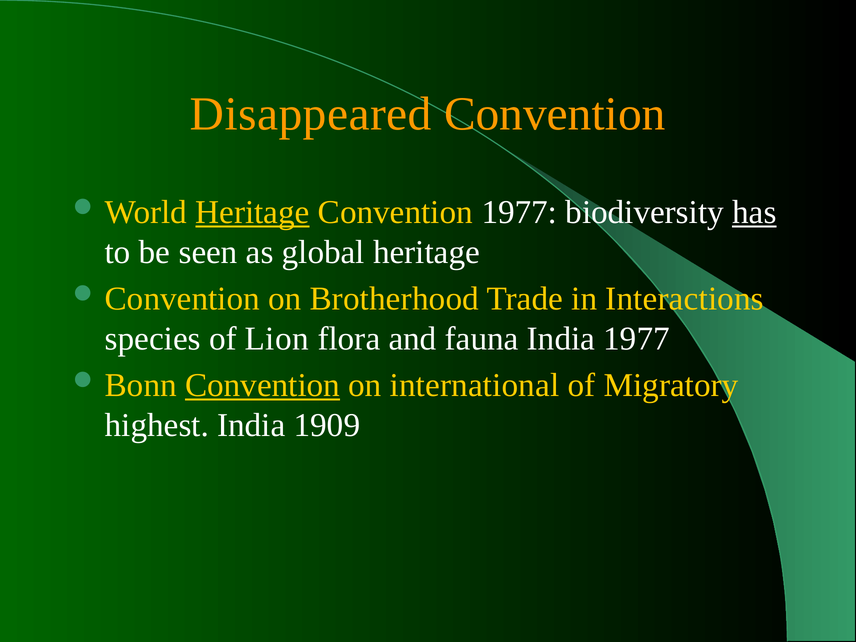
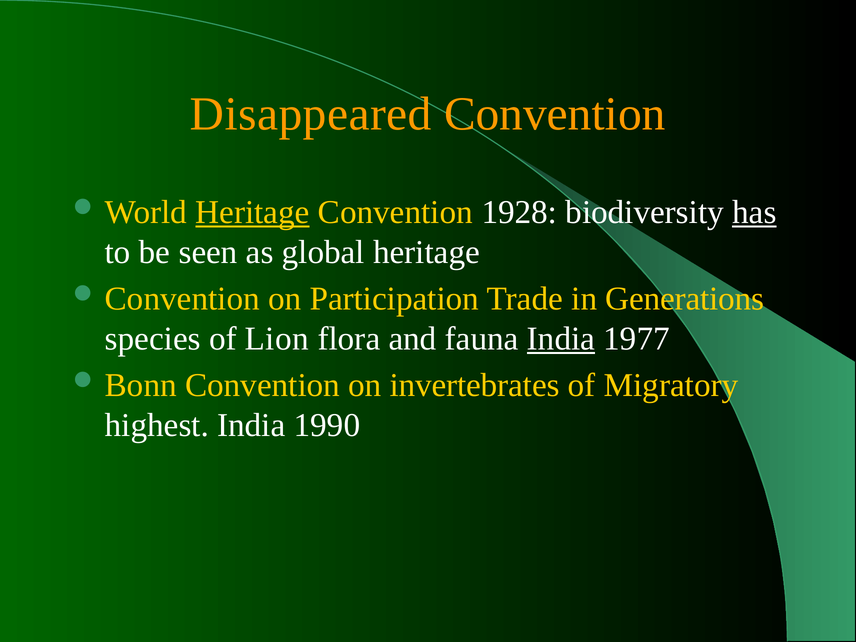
Convention 1977: 1977 -> 1928 (519, 212)
Brotherhood: Brotherhood -> Participation (394, 299)
Interactions: Interactions -> Generations (685, 299)
India underline: none -> present (561, 339)
Convention underline: present -> none (263, 385)
international: international -> invertebrates (475, 385)
1909: 1909 -> 1990 (327, 425)
